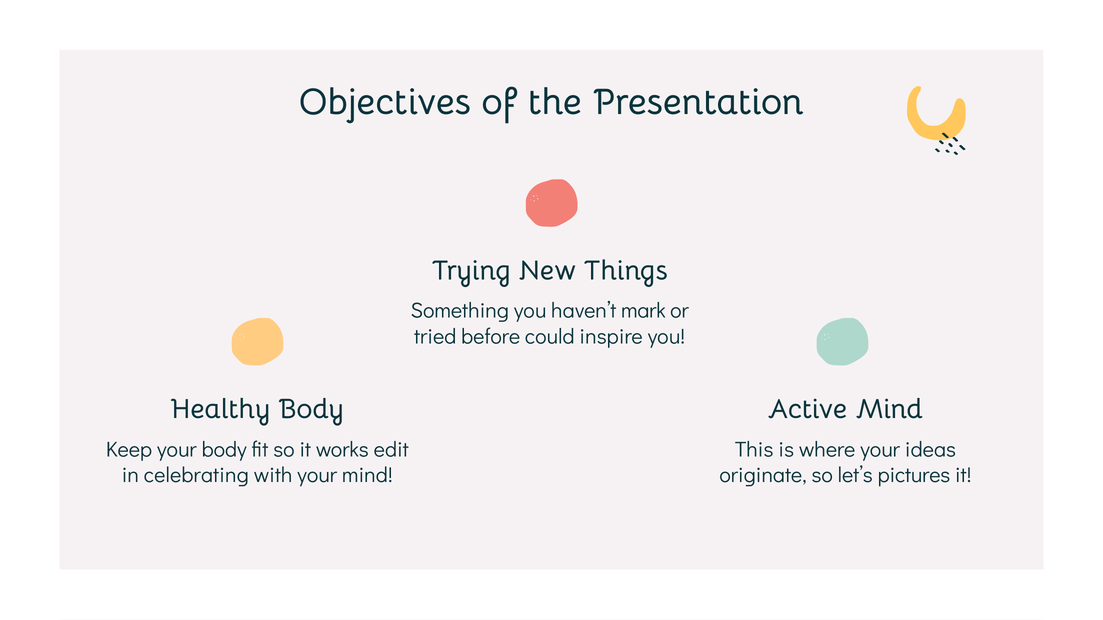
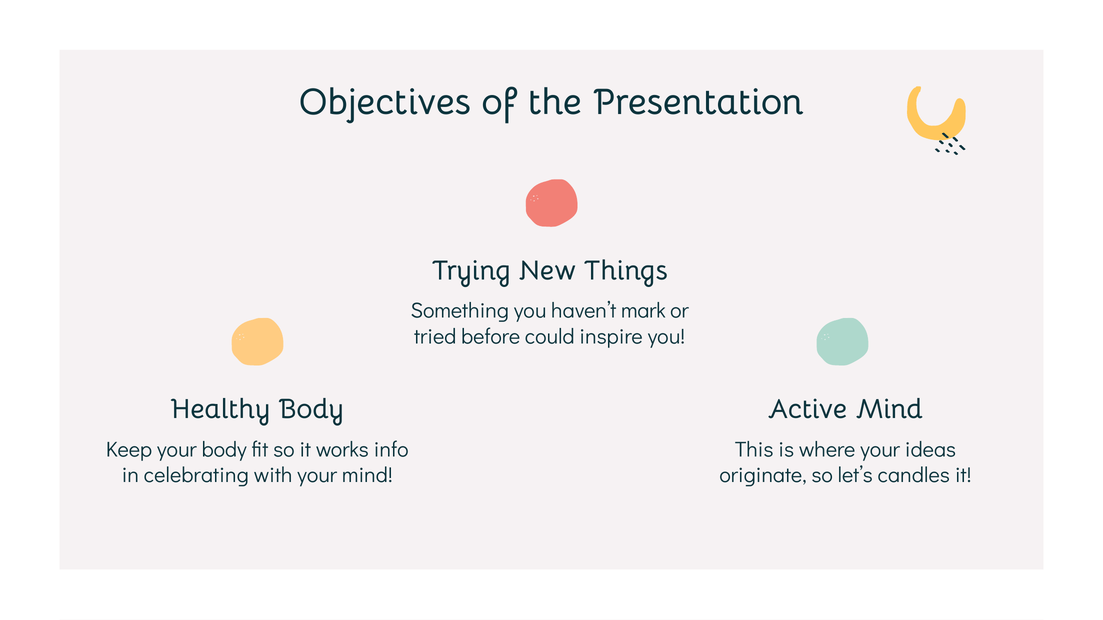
edit: edit -> info (391, 450)
pictures: pictures -> candles (914, 476)
